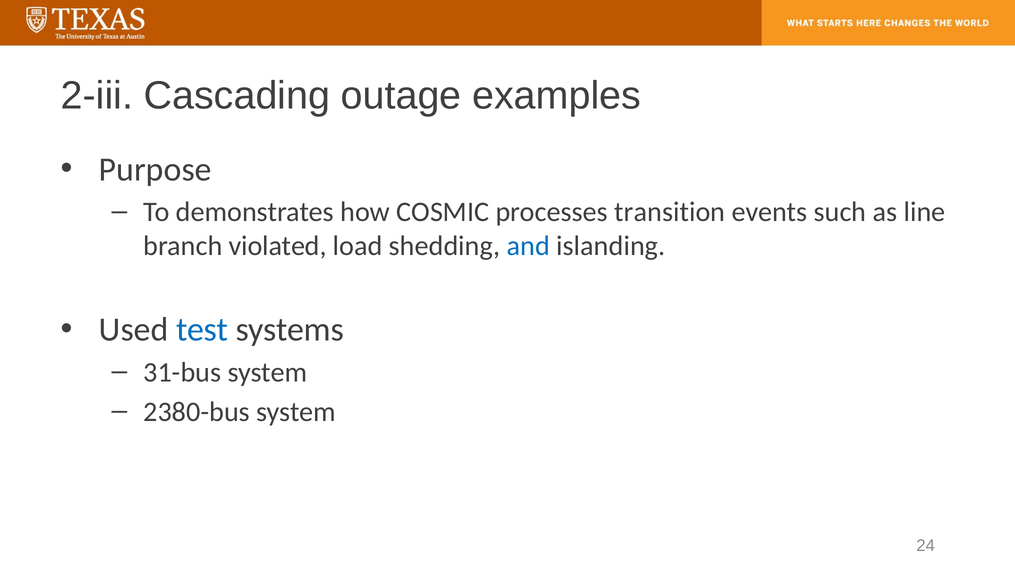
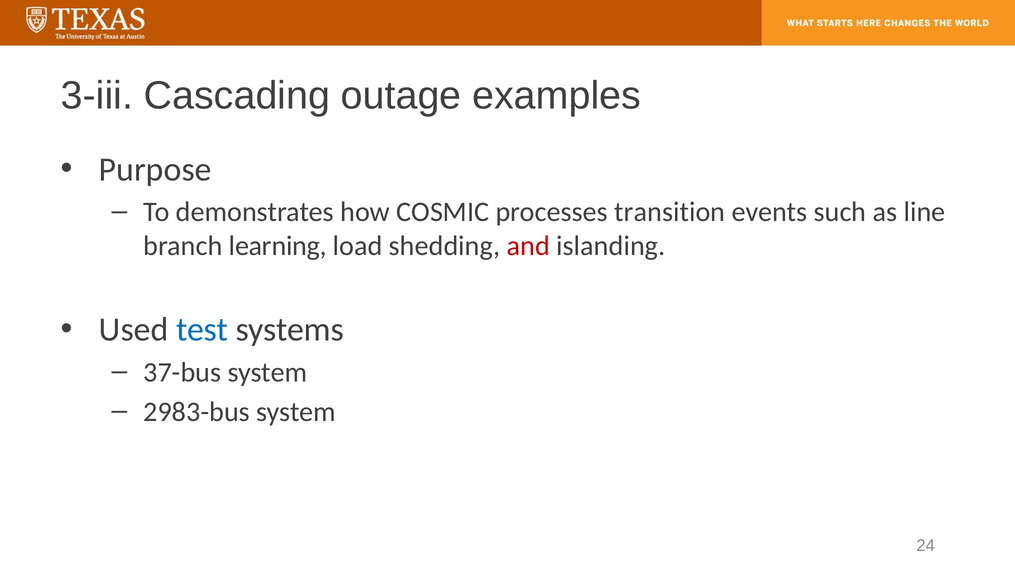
2-iii: 2-iii -> 3-iii (97, 96)
violated: violated -> learning (278, 246)
and colour: blue -> red (528, 246)
31-bus: 31-bus -> 37-bus (182, 372)
2380-bus: 2380-bus -> 2983-bus (197, 412)
